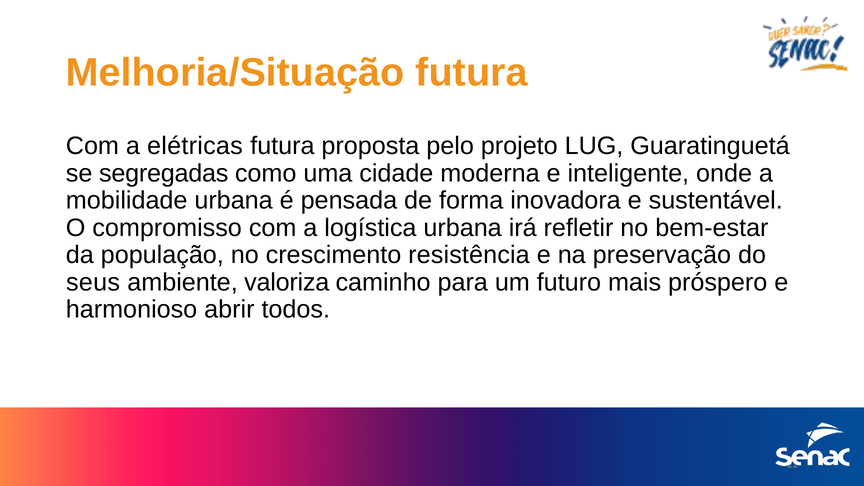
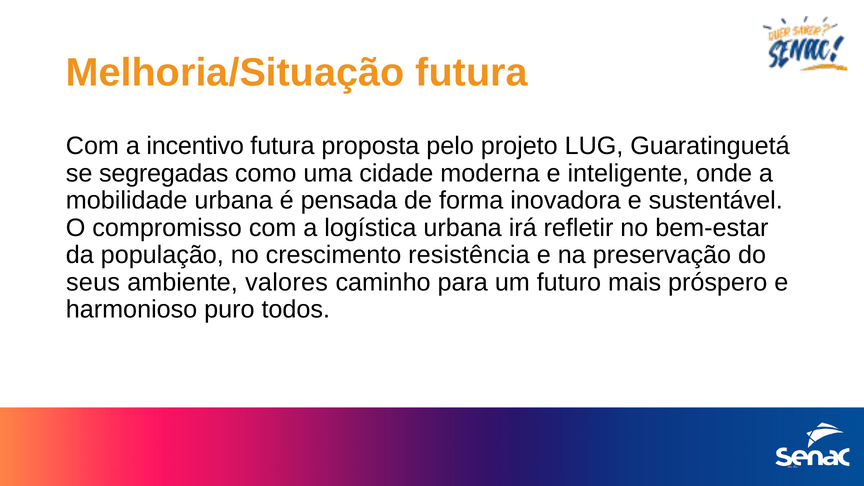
elétricas: elétricas -> incentivo (195, 146)
valoriza: valoriza -> valores (287, 282)
abrir: abrir -> puro (229, 309)
